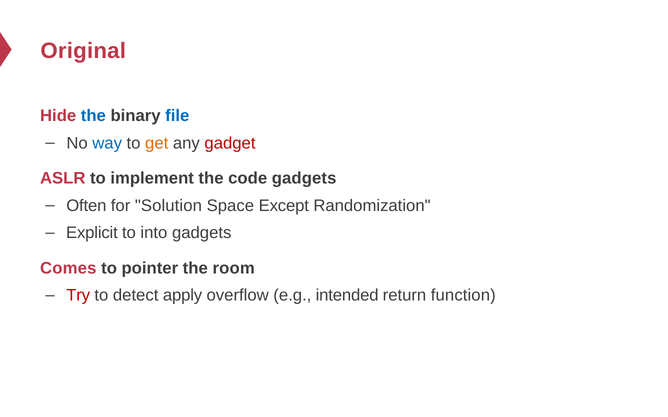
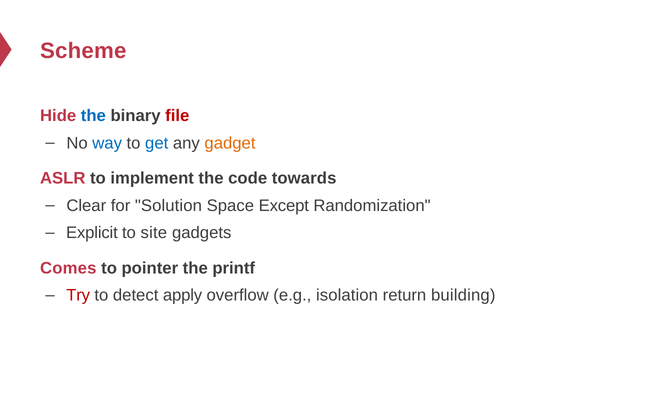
Original: Original -> Scheme (83, 51)
file colour: blue -> red (177, 116)
get colour: orange -> blue (157, 143)
gadget colour: red -> orange (230, 143)
code gadgets: gadgets -> towards (304, 178)
Often: Often -> Clear (86, 206)
into: into -> site (154, 233)
room: room -> printf (234, 268)
intended: intended -> isolation (347, 296)
function: function -> building (463, 296)
